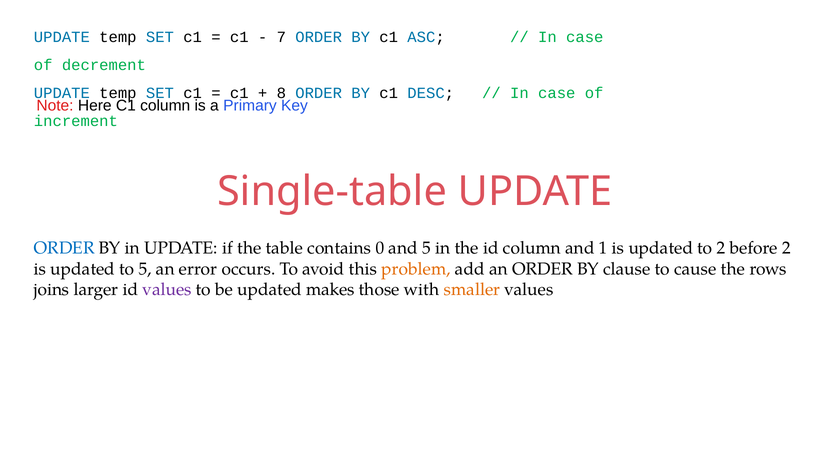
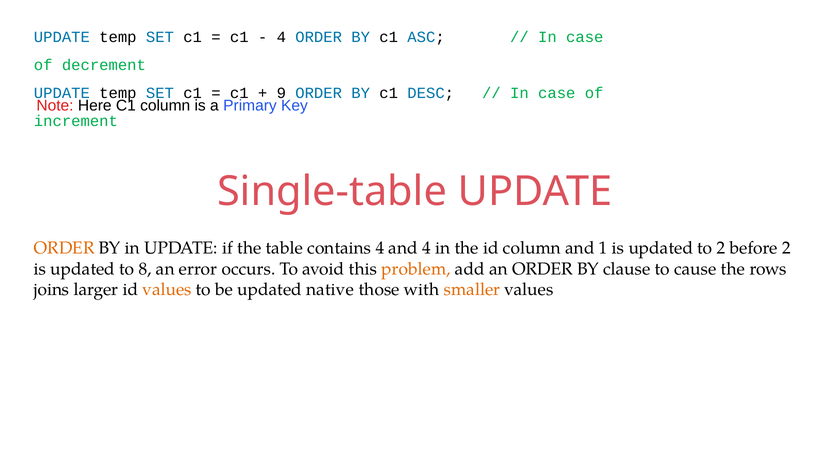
7: 7 -> 4 (281, 37)
8: 8 -> 9 (281, 93)
ORDER colour: blue -> orange (64, 248)
contains 0: 0 -> 4 (380, 248)
and 5: 5 -> 4 (427, 248)
to 5: 5 -> 8 (145, 269)
values colour: purple -> orange (167, 290)
makes: makes -> native (330, 290)
